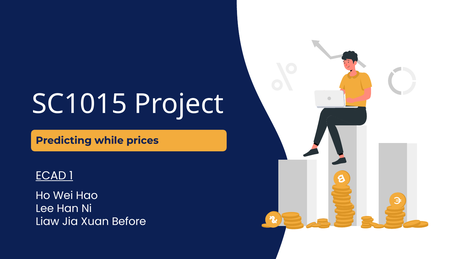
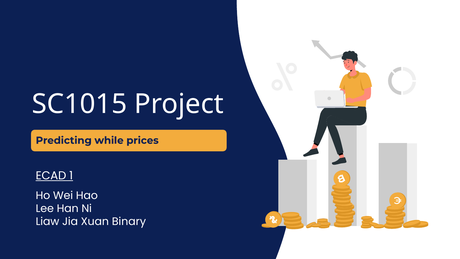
Before: Before -> Binary (129, 221)
